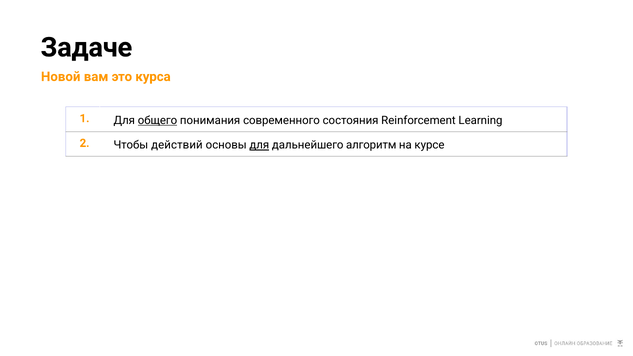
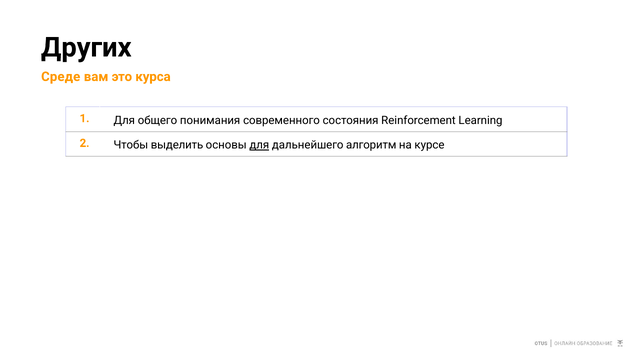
Задаче: Задаче -> Других (86, 47)
Новой: Новой -> Среде (61, 77)
общего underline: present -> none (158, 120)
действий: действий -> выделить (177, 145)
